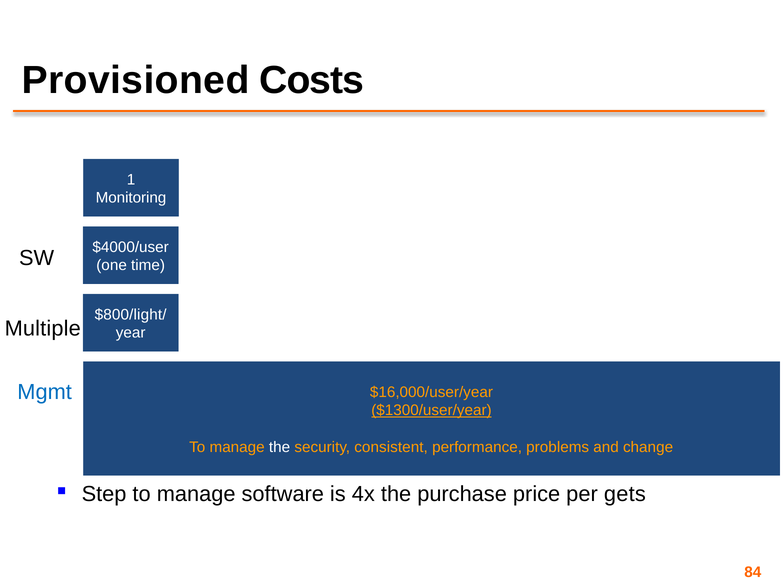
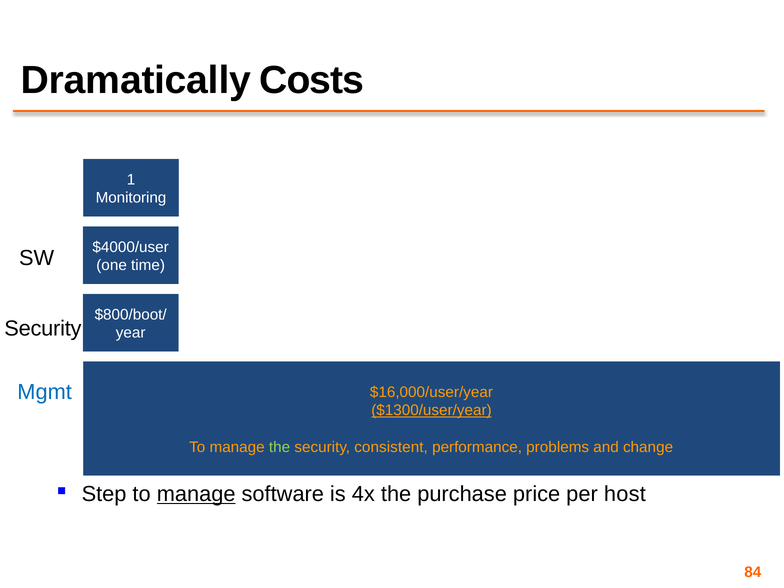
Provisioned: Provisioned -> Dramatically (136, 80)
$800/light/: $800/light/ -> $800/boot/ (131, 315)
Multiple: Multiple -> Security (43, 328)
the colour: white -> light green (280, 447)
manage underline: none -> present (196, 494)
gets: gets -> host (625, 494)
